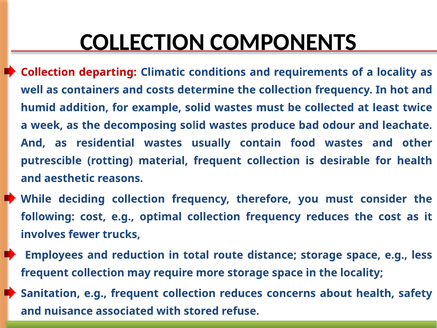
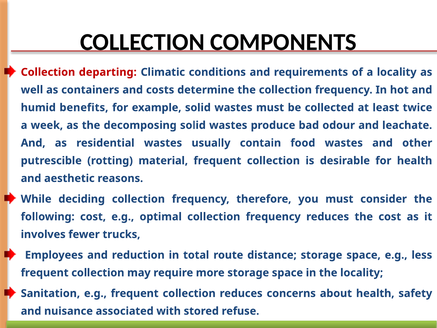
addition: addition -> benefits (84, 107)
